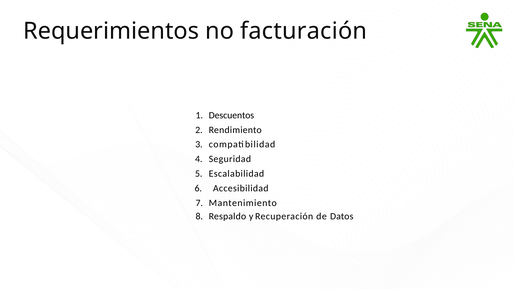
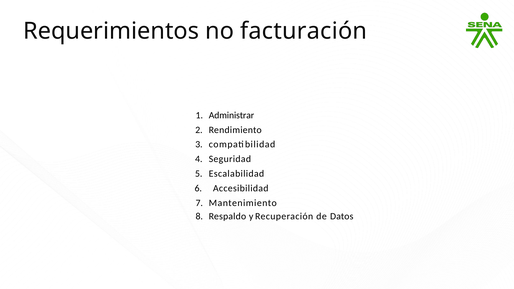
Descuentos: Descuentos -> Administrar (231, 115)
